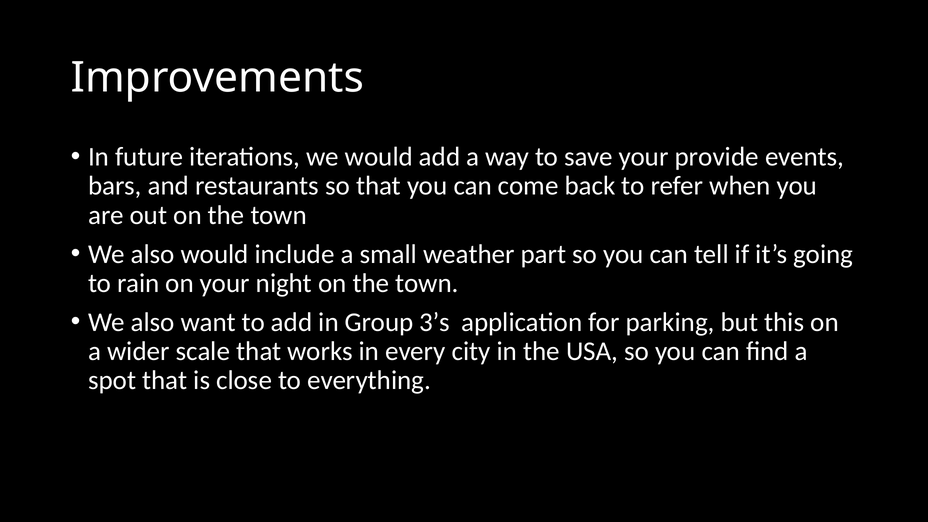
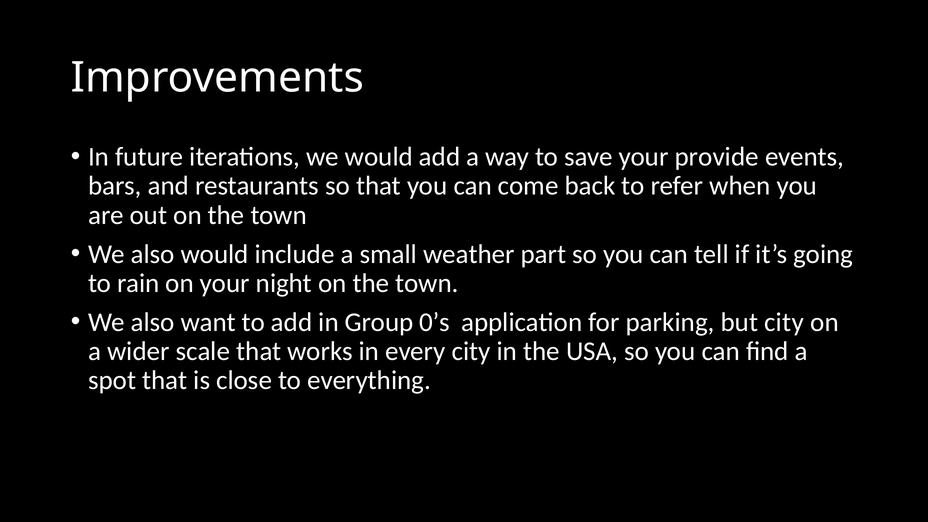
3’s: 3’s -> 0’s (434, 322)
but this: this -> city (784, 322)
